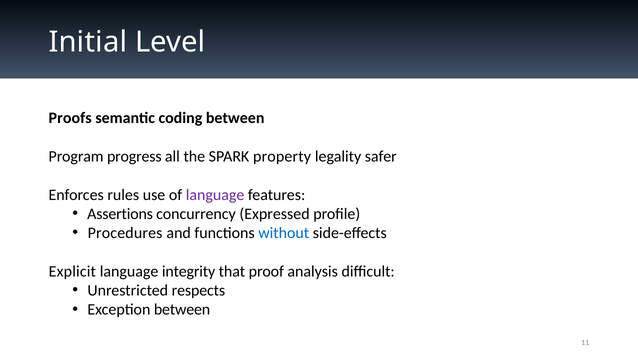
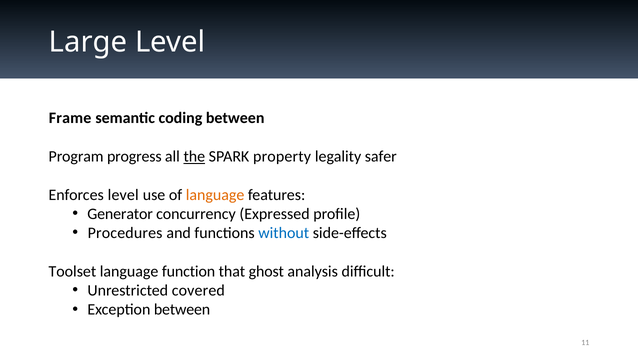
Initial: Initial -> Large (88, 42)
Proofs: Proofs -> Frame (70, 118)
the underline: none -> present (194, 156)
Enforces rules: rules -> level (123, 195)
language colour: purple -> orange (215, 195)
Assertions: Assertions -> Generator (120, 214)
Explicit: Explicit -> Toolset (72, 271)
integrity: integrity -> function (189, 271)
proof: proof -> ghost (266, 271)
respects: respects -> covered (198, 290)
